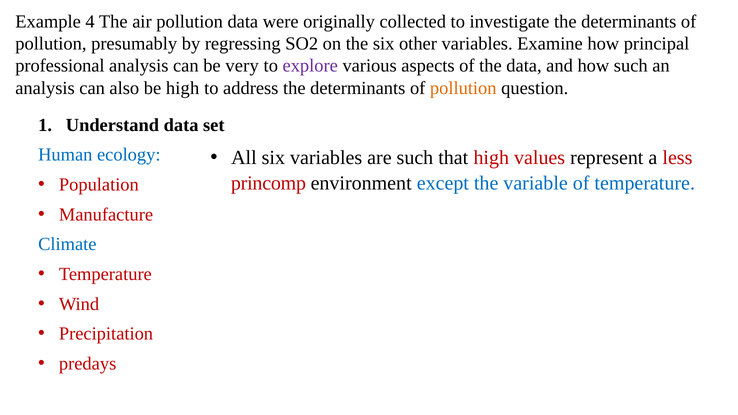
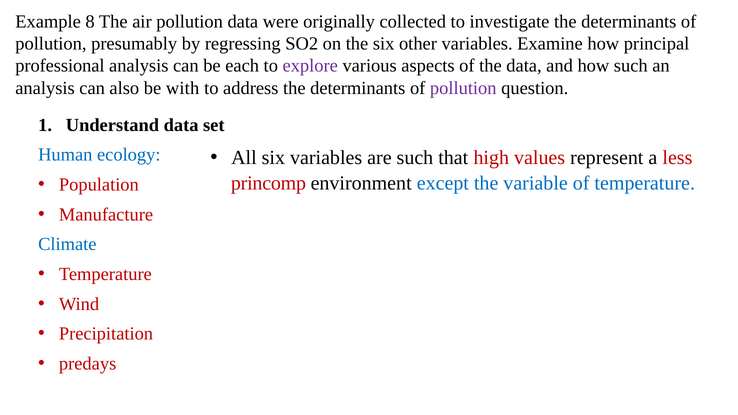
4: 4 -> 8 (90, 22)
very: very -> each (242, 66)
be high: high -> with (183, 88)
pollution colour: orange -> purple (463, 88)
